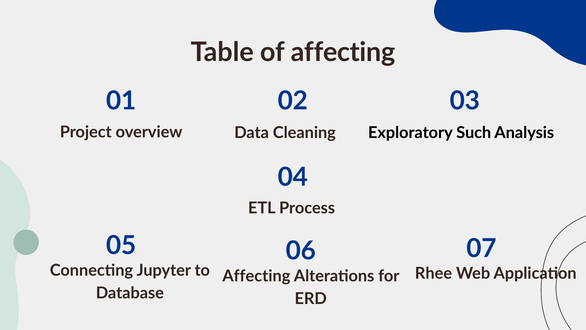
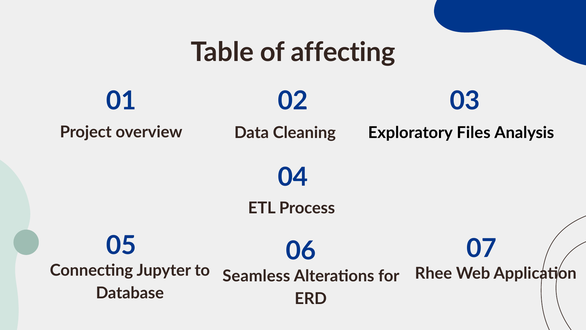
Such: Such -> Files (474, 133)
Affecting: Affecting -> Seamless (256, 276)
